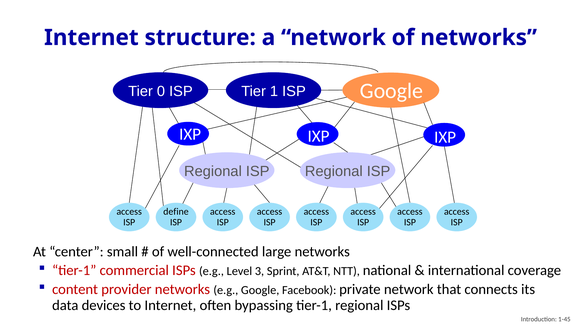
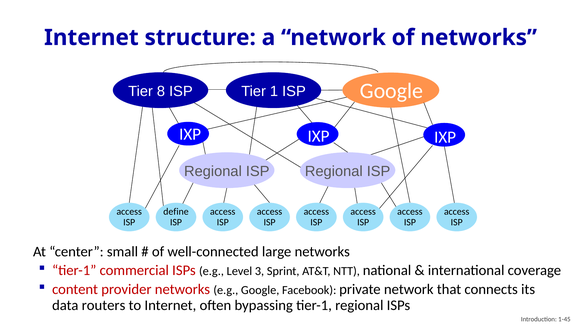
0: 0 -> 8 (161, 91)
devices: devices -> routers (103, 305)
